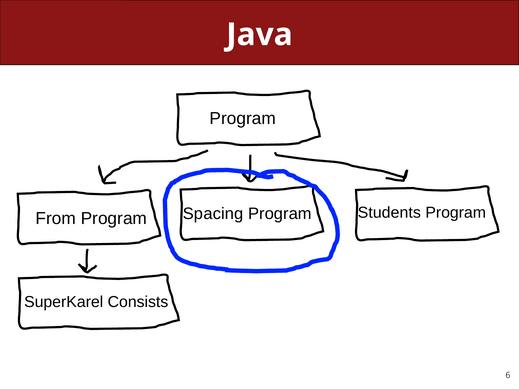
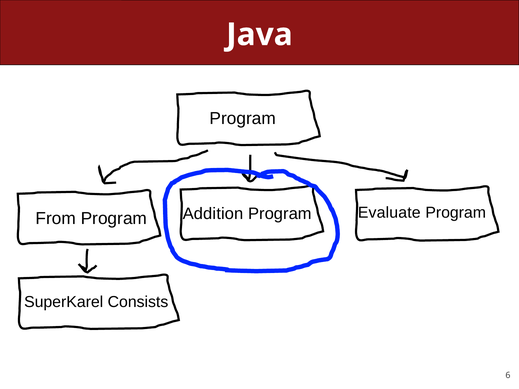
Spacing: Spacing -> Addition (213, 214)
Students: Students -> Evaluate (389, 213)
